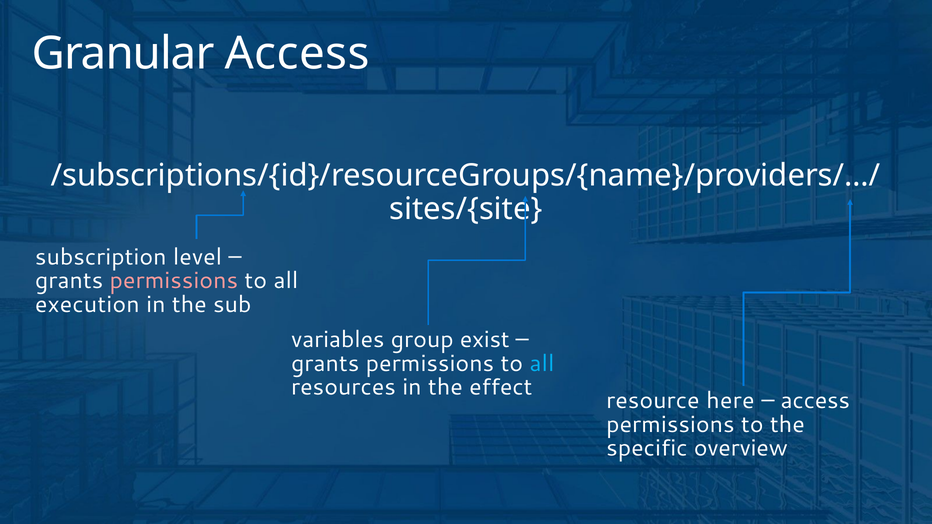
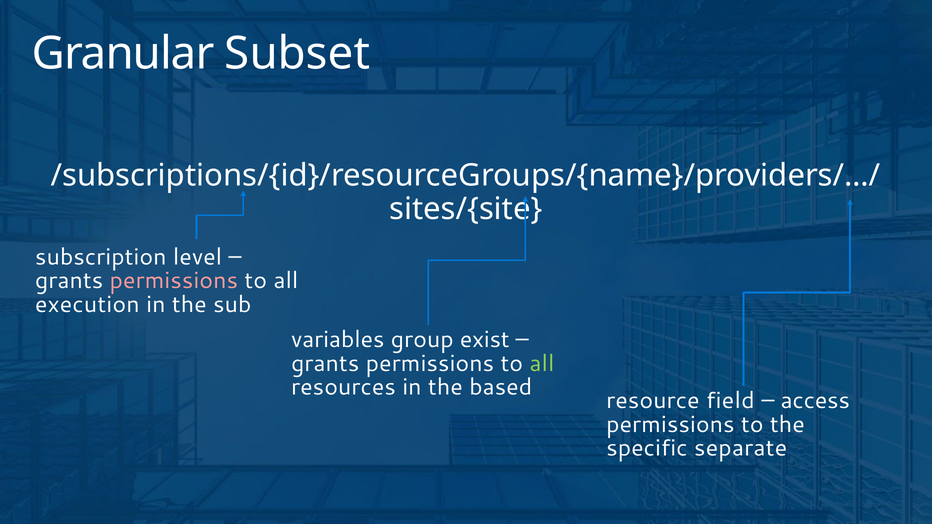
Granular Access: Access -> Subset (297, 53)
all colour: light blue -> light green (542, 364)
effect: effect -> based (501, 387)
here: here -> field (730, 401)
overview: overview -> separate (741, 448)
